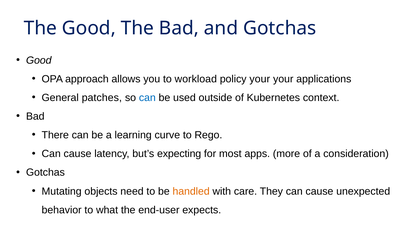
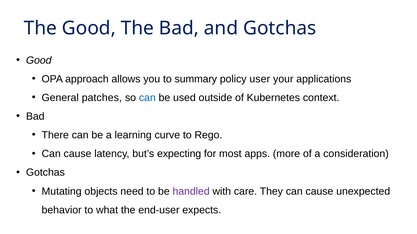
workload: workload -> summary (196, 79)
policy your: your -> user (260, 79)
handled colour: orange -> purple (191, 192)
